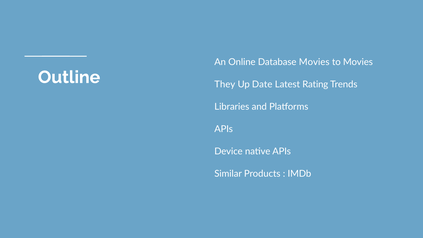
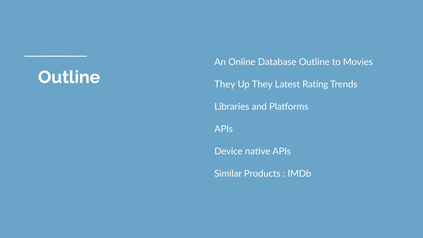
Database Movies: Movies -> Outline (314, 62)
Up Date: Date -> They (262, 84)
